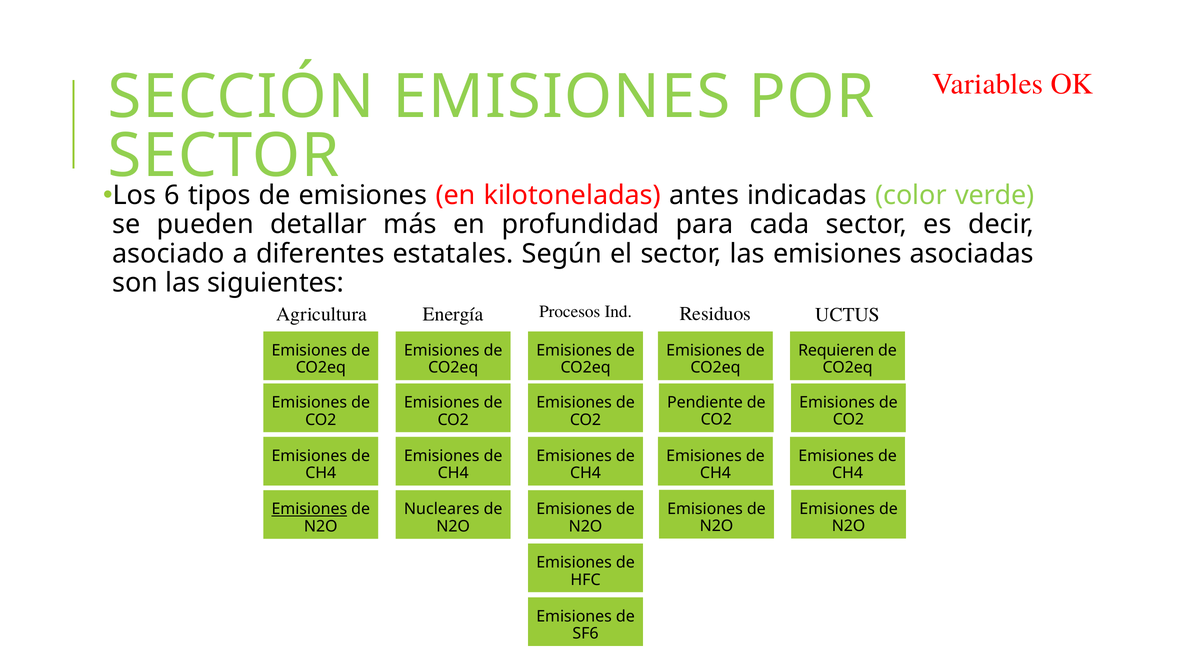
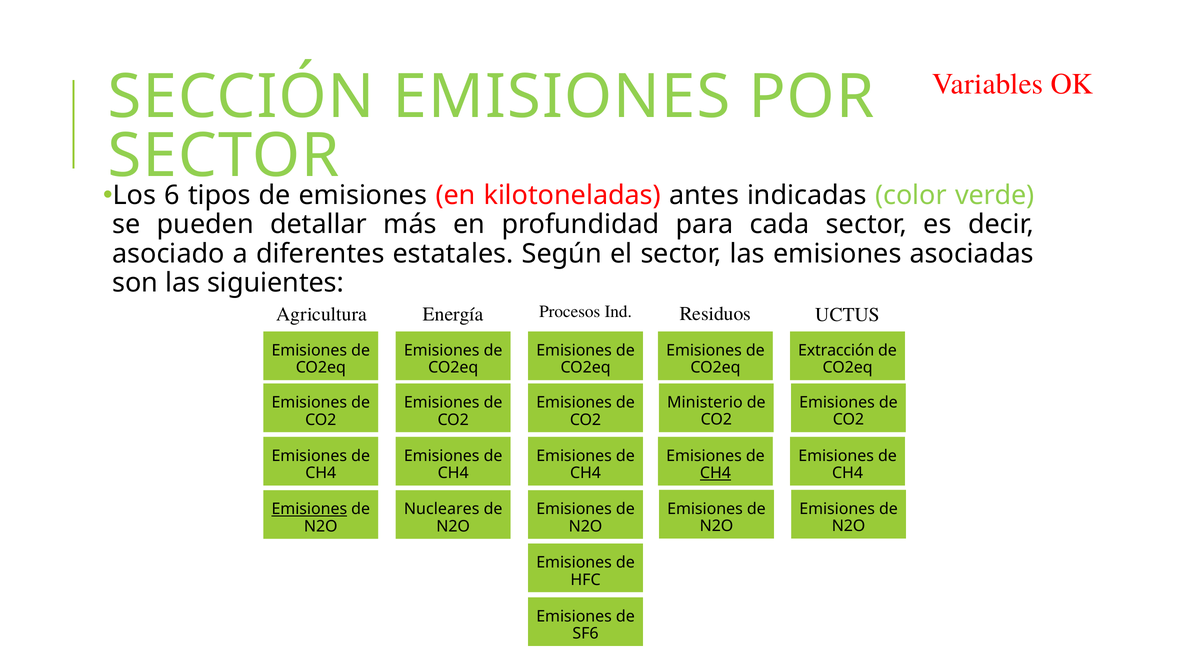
Requieren: Requieren -> Extracción (836, 351)
Pendiente: Pendiente -> Ministerio (705, 403)
CH4 underline: none -> present (715, 473)
